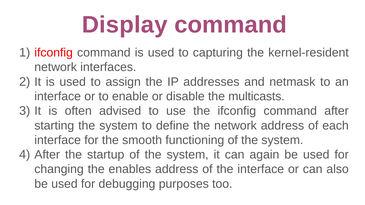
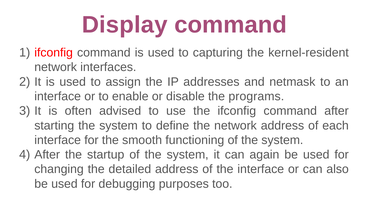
multicasts: multicasts -> programs (256, 96)
enables: enables -> detailed (130, 169)
